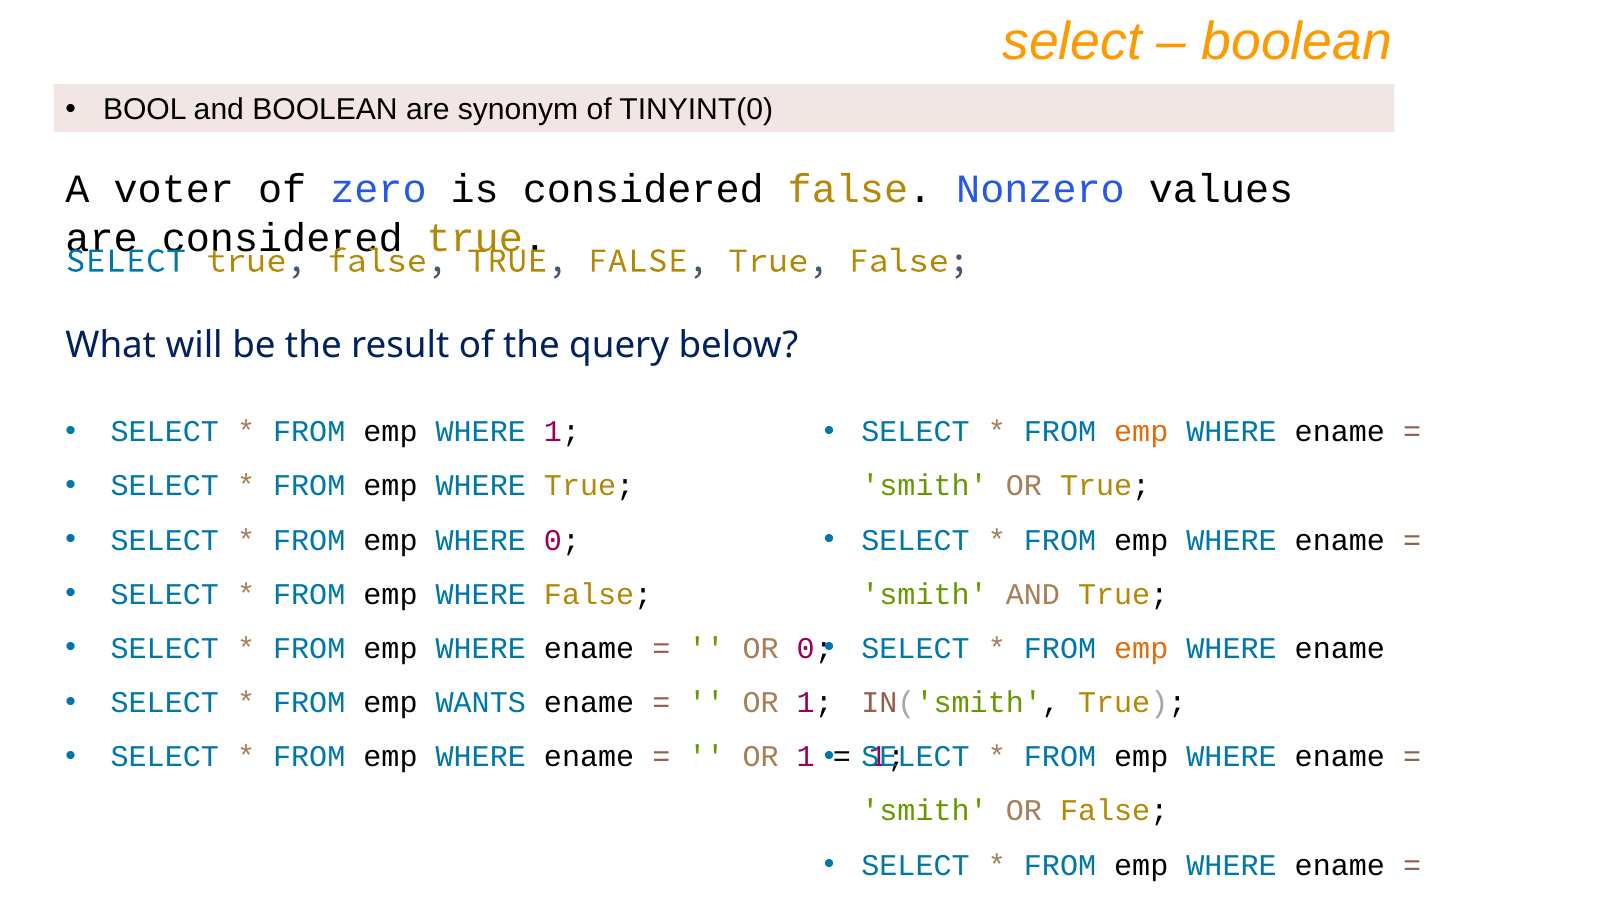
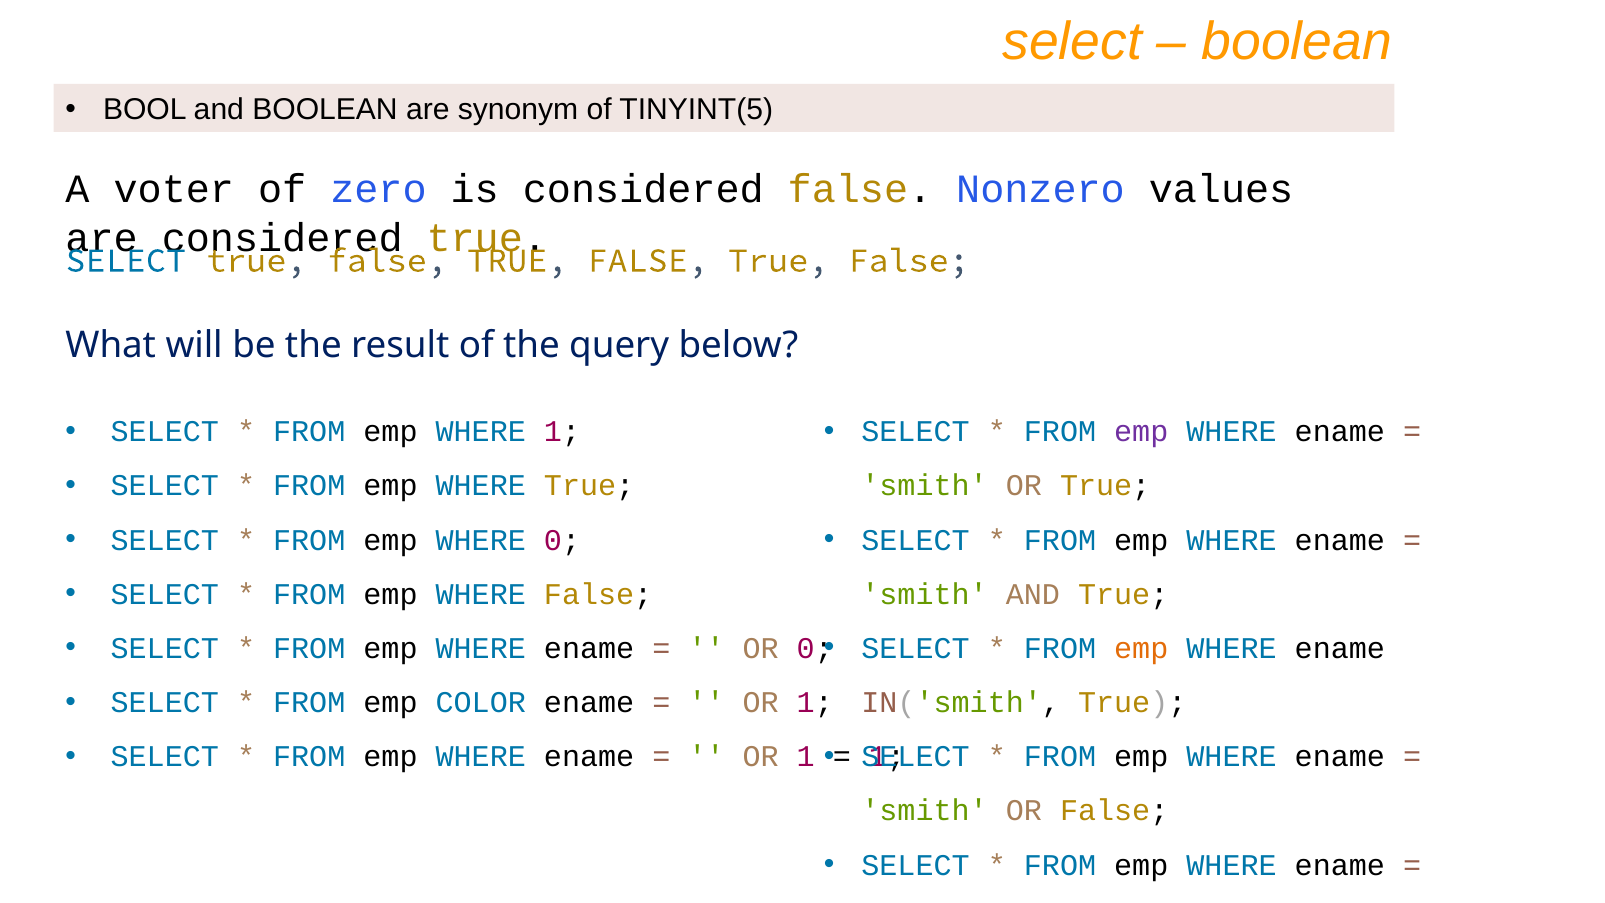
TINYINT(0: TINYINT(0 -> TINYINT(5 (696, 110)
emp colour: orange -> purple (1141, 432)
WANTS: WANTS -> COLOR (481, 703)
